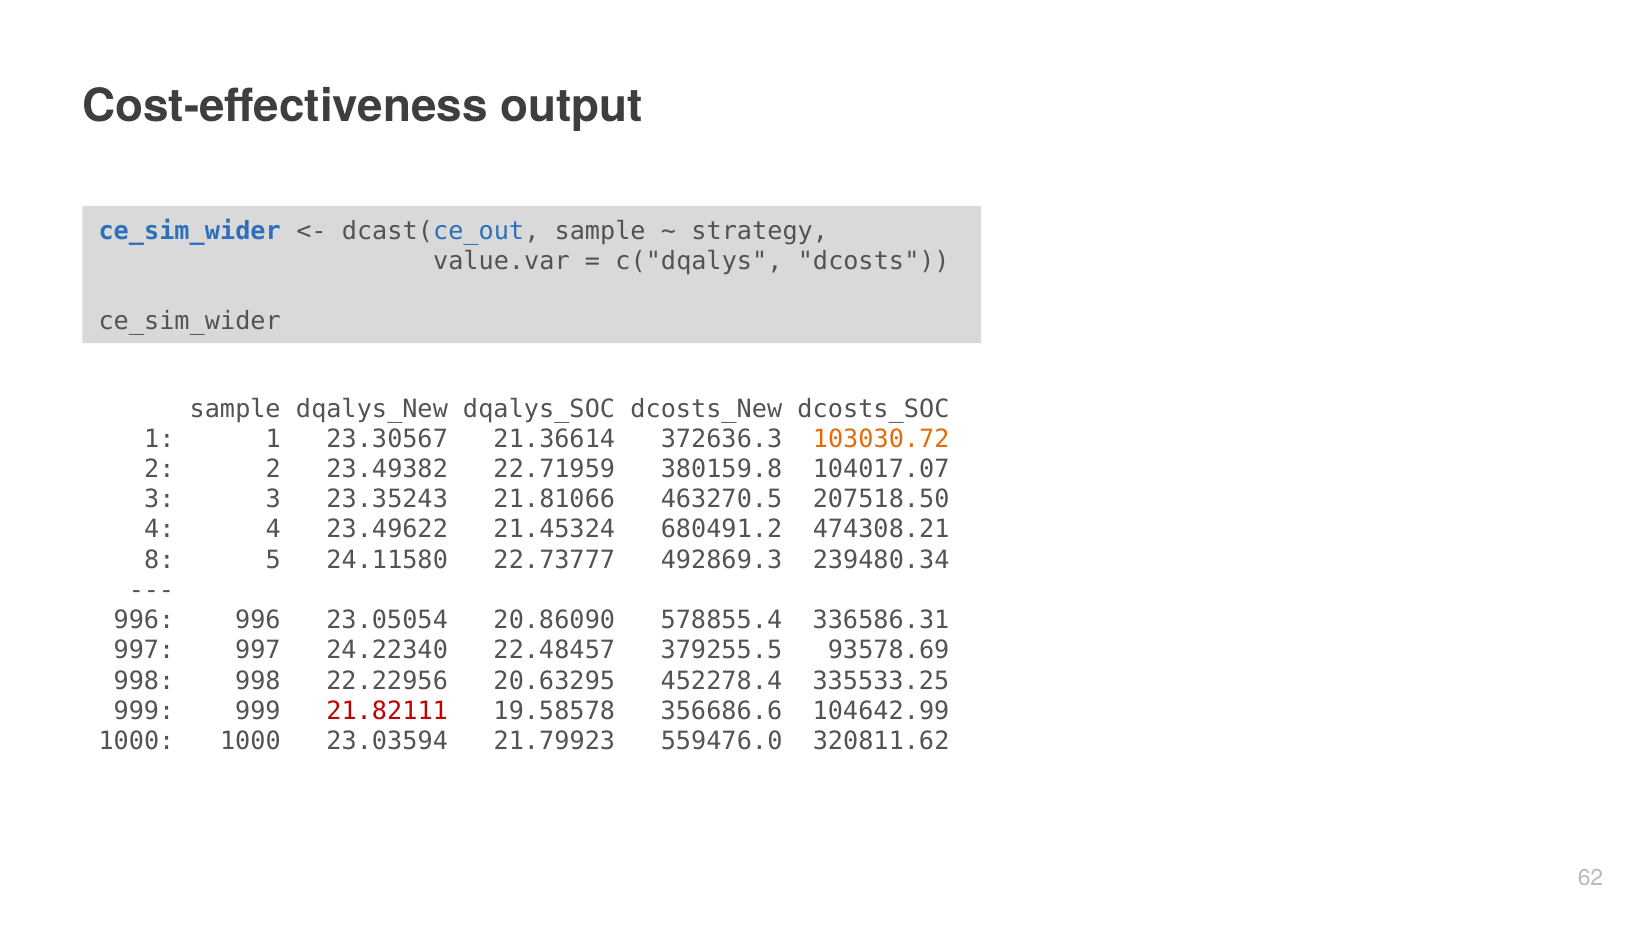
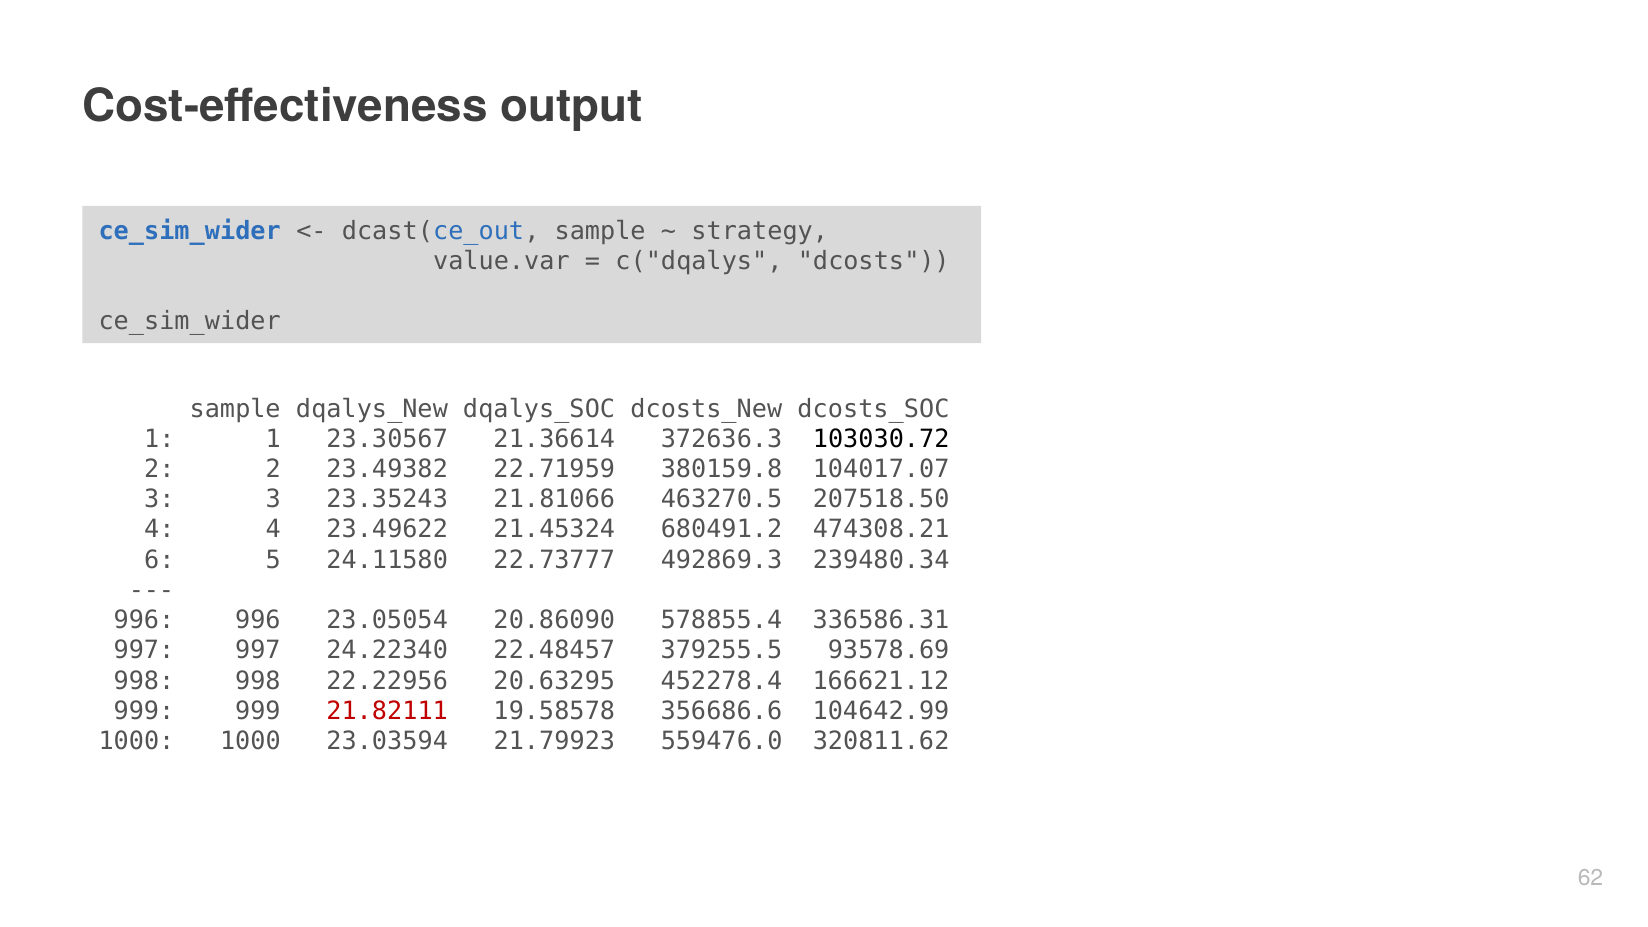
103030.72 colour: orange -> black (881, 439)
8: 8 -> 6 (159, 560)
335533.25: 335533.25 -> 166621.12 (881, 681)
